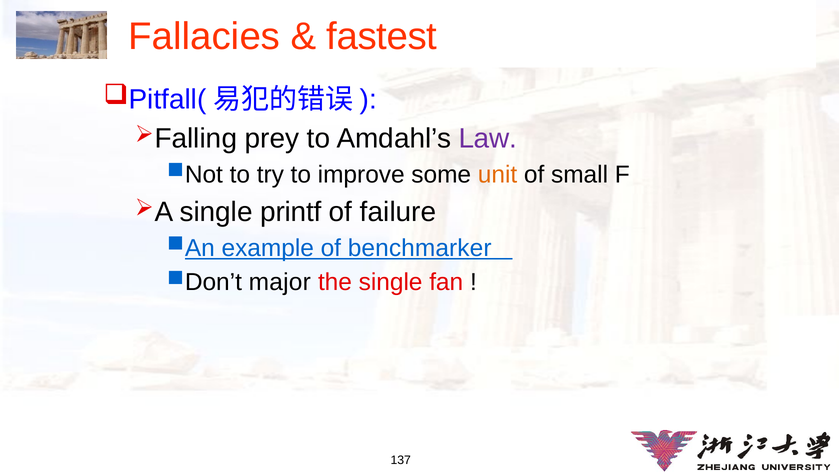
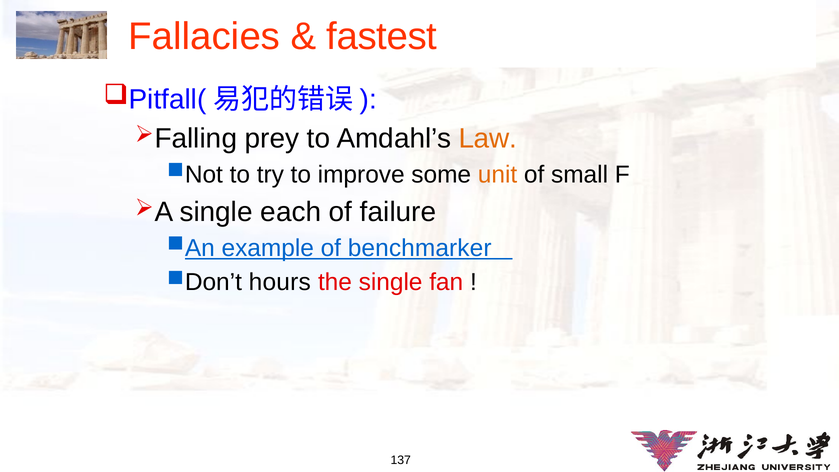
Law colour: purple -> orange (488, 138)
printf: printf -> each (291, 212)
major: major -> hours (280, 282)
